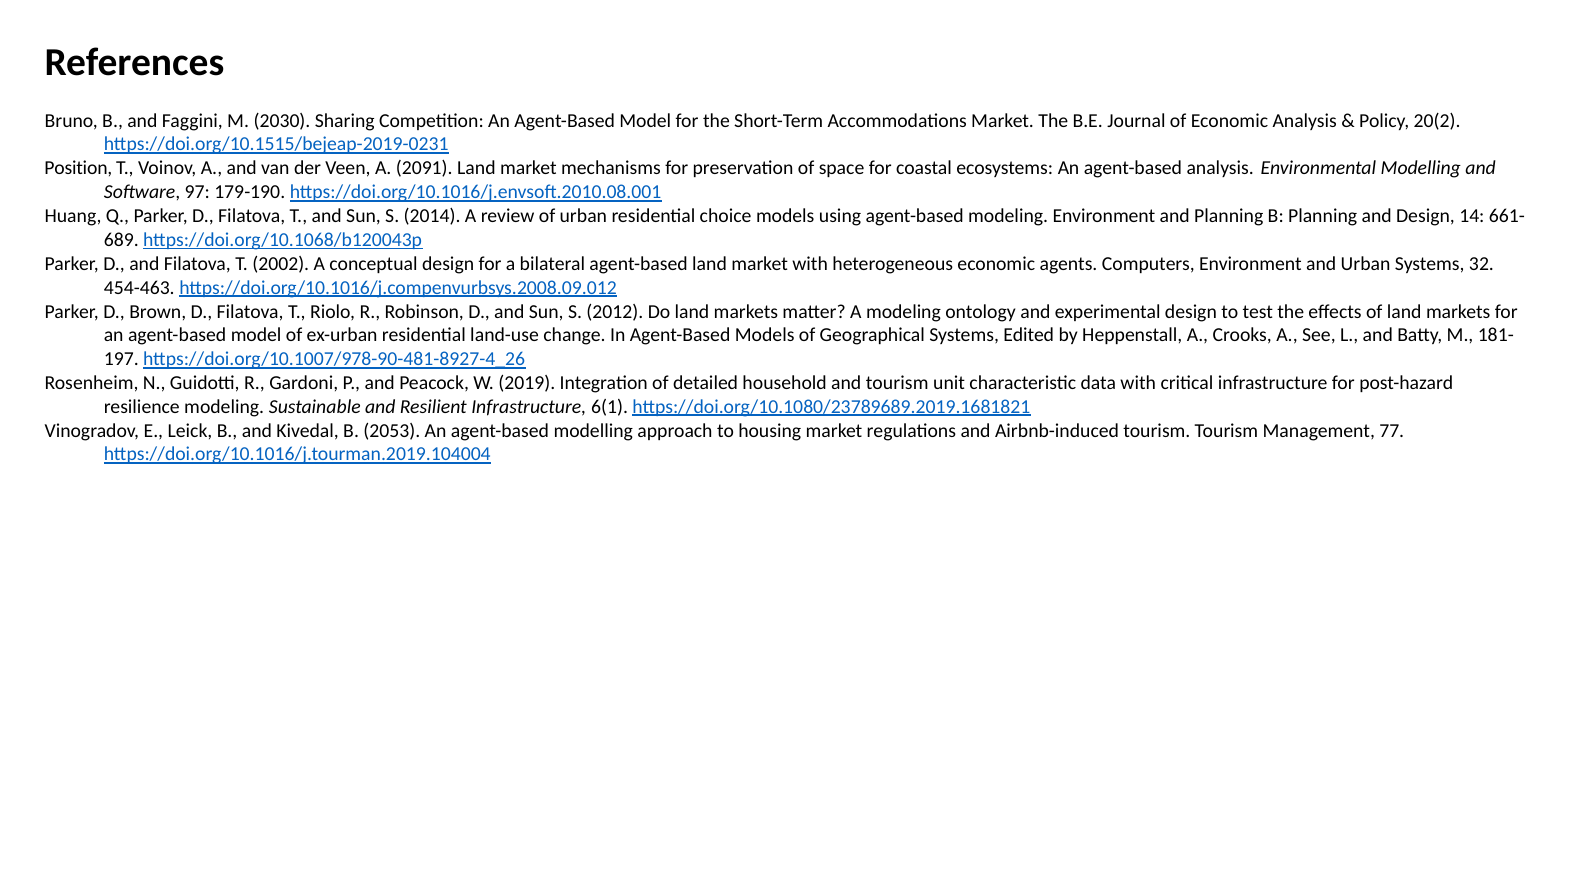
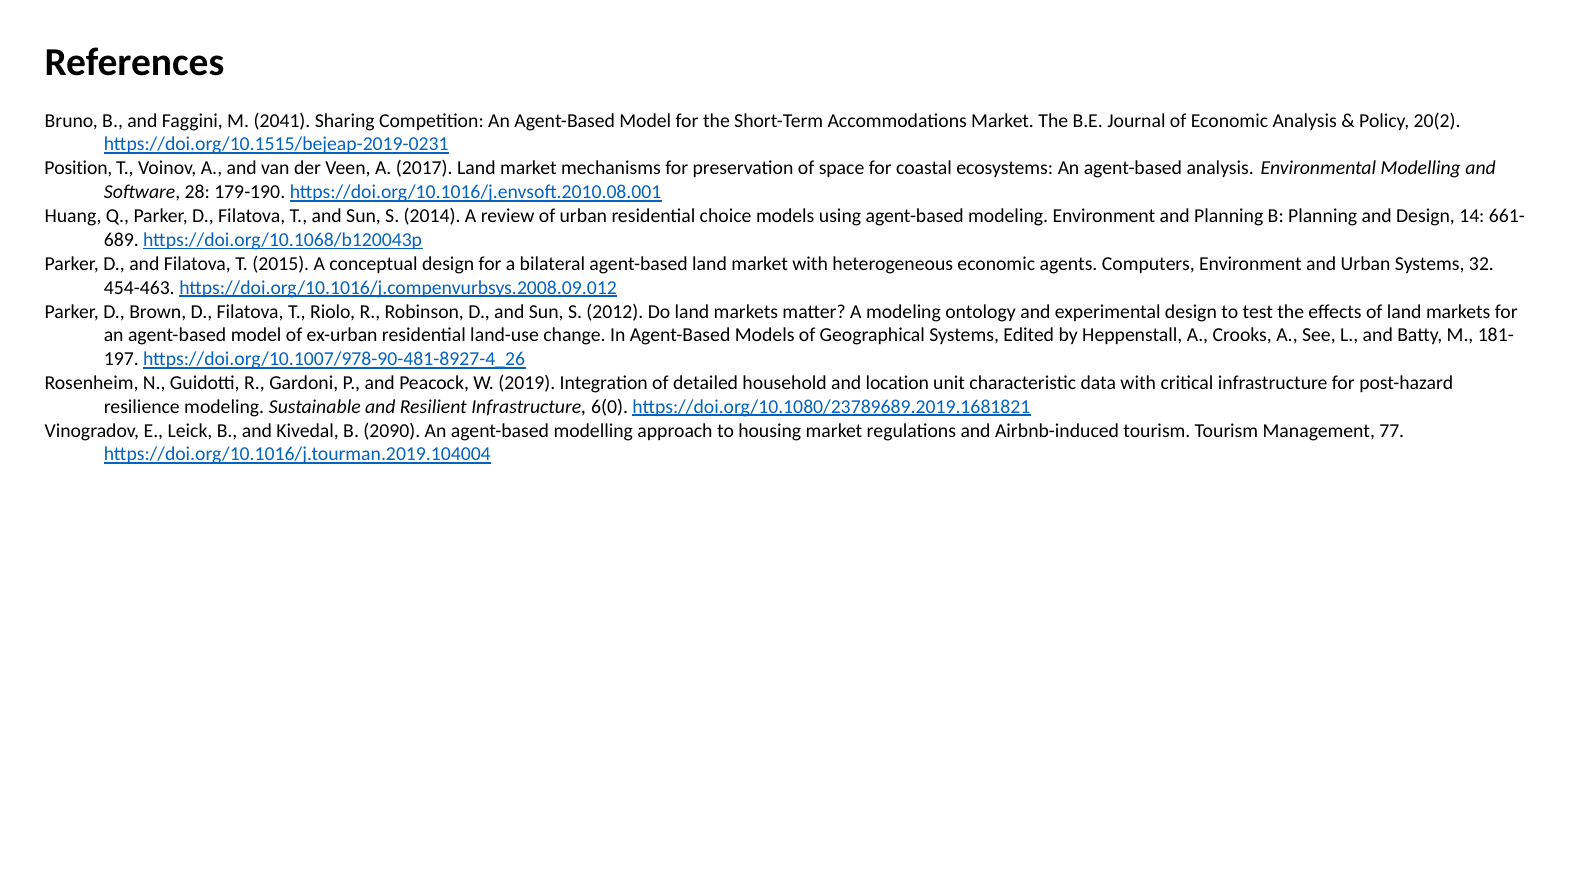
2030: 2030 -> 2041 (282, 121)
2091: 2091 -> 2017 (424, 168)
97: 97 -> 28 (197, 192)
2002: 2002 -> 2015 (281, 264)
and tourism: tourism -> location (897, 383)
6(1: 6(1 -> 6(0 (610, 407)
2053: 2053 -> 2090 (392, 431)
